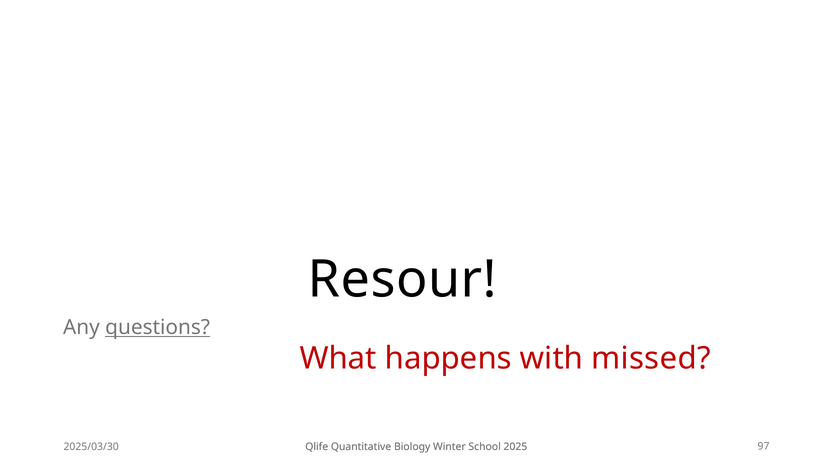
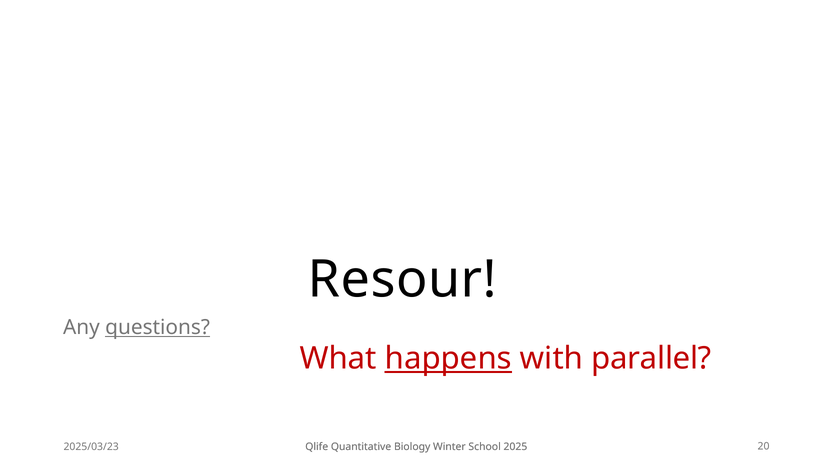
happens underline: none -> present (448, 359)
missed: missed -> parallel (651, 359)
2025/03/30: 2025/03/30 -> 2025/03/23 (91, 447)
97: 97 -> 20 (764, 447)
